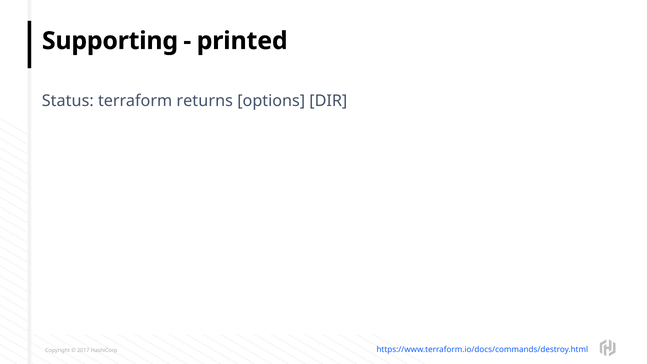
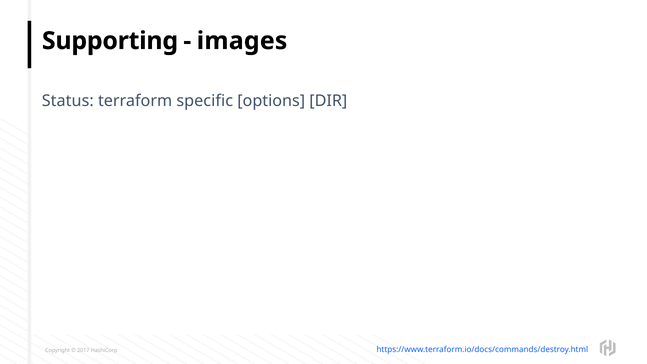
printed: printed -> images (242, 41)
returns: returns -> specific (205, 101)
